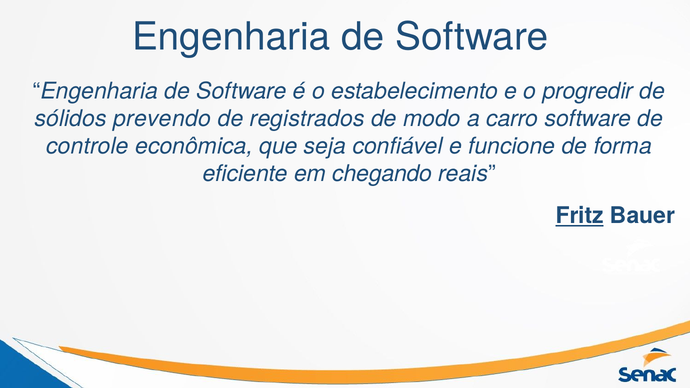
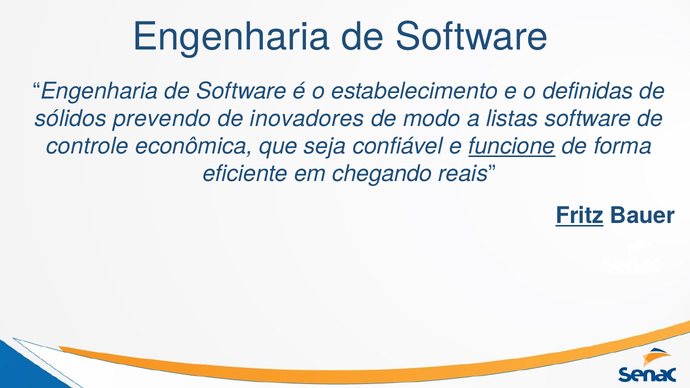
progredir: progredir -> definidas (588, 91)
registrados: registrados -> inovadores (307, 119)
carro: carro -> listas (512, 119)
funcione underline: none -> present (512, 146)
